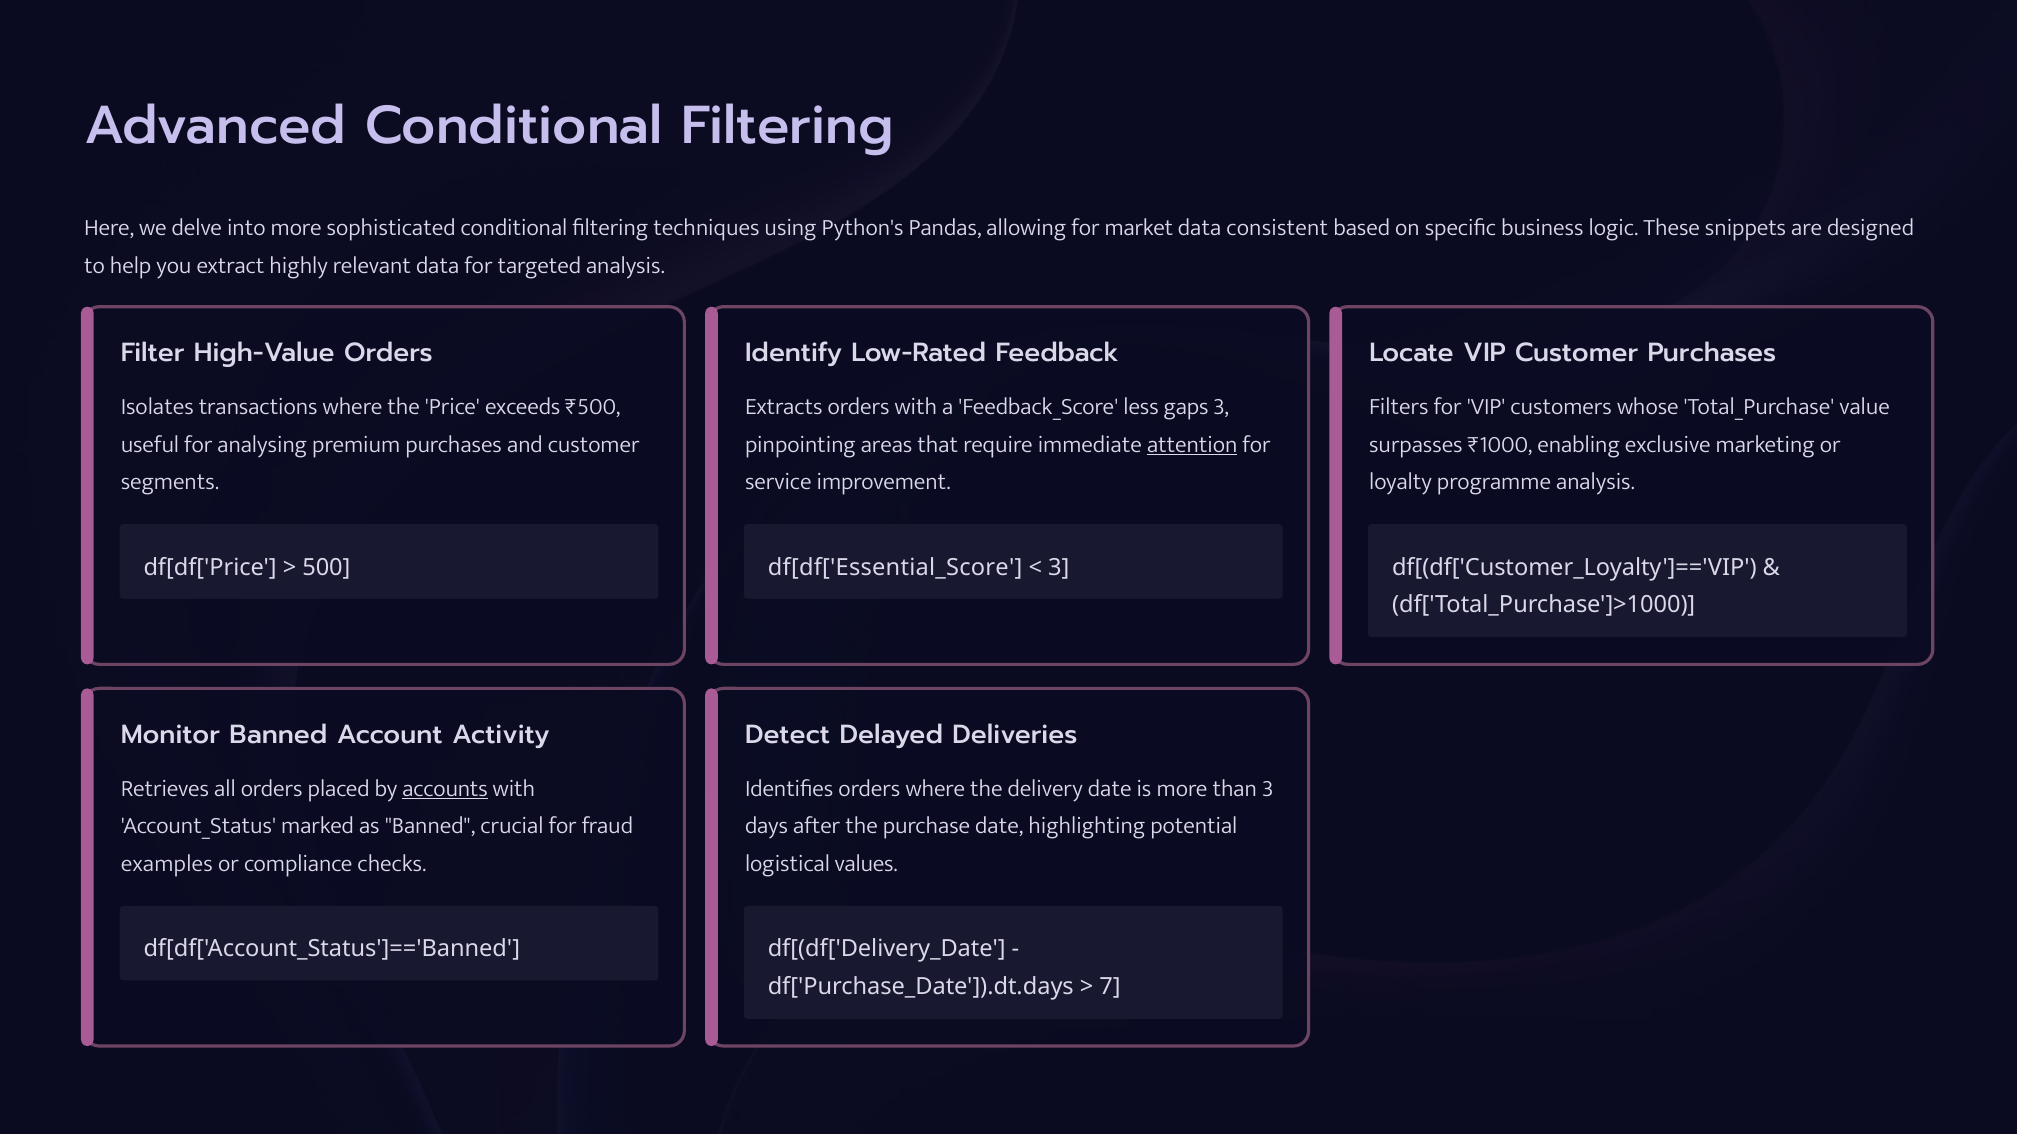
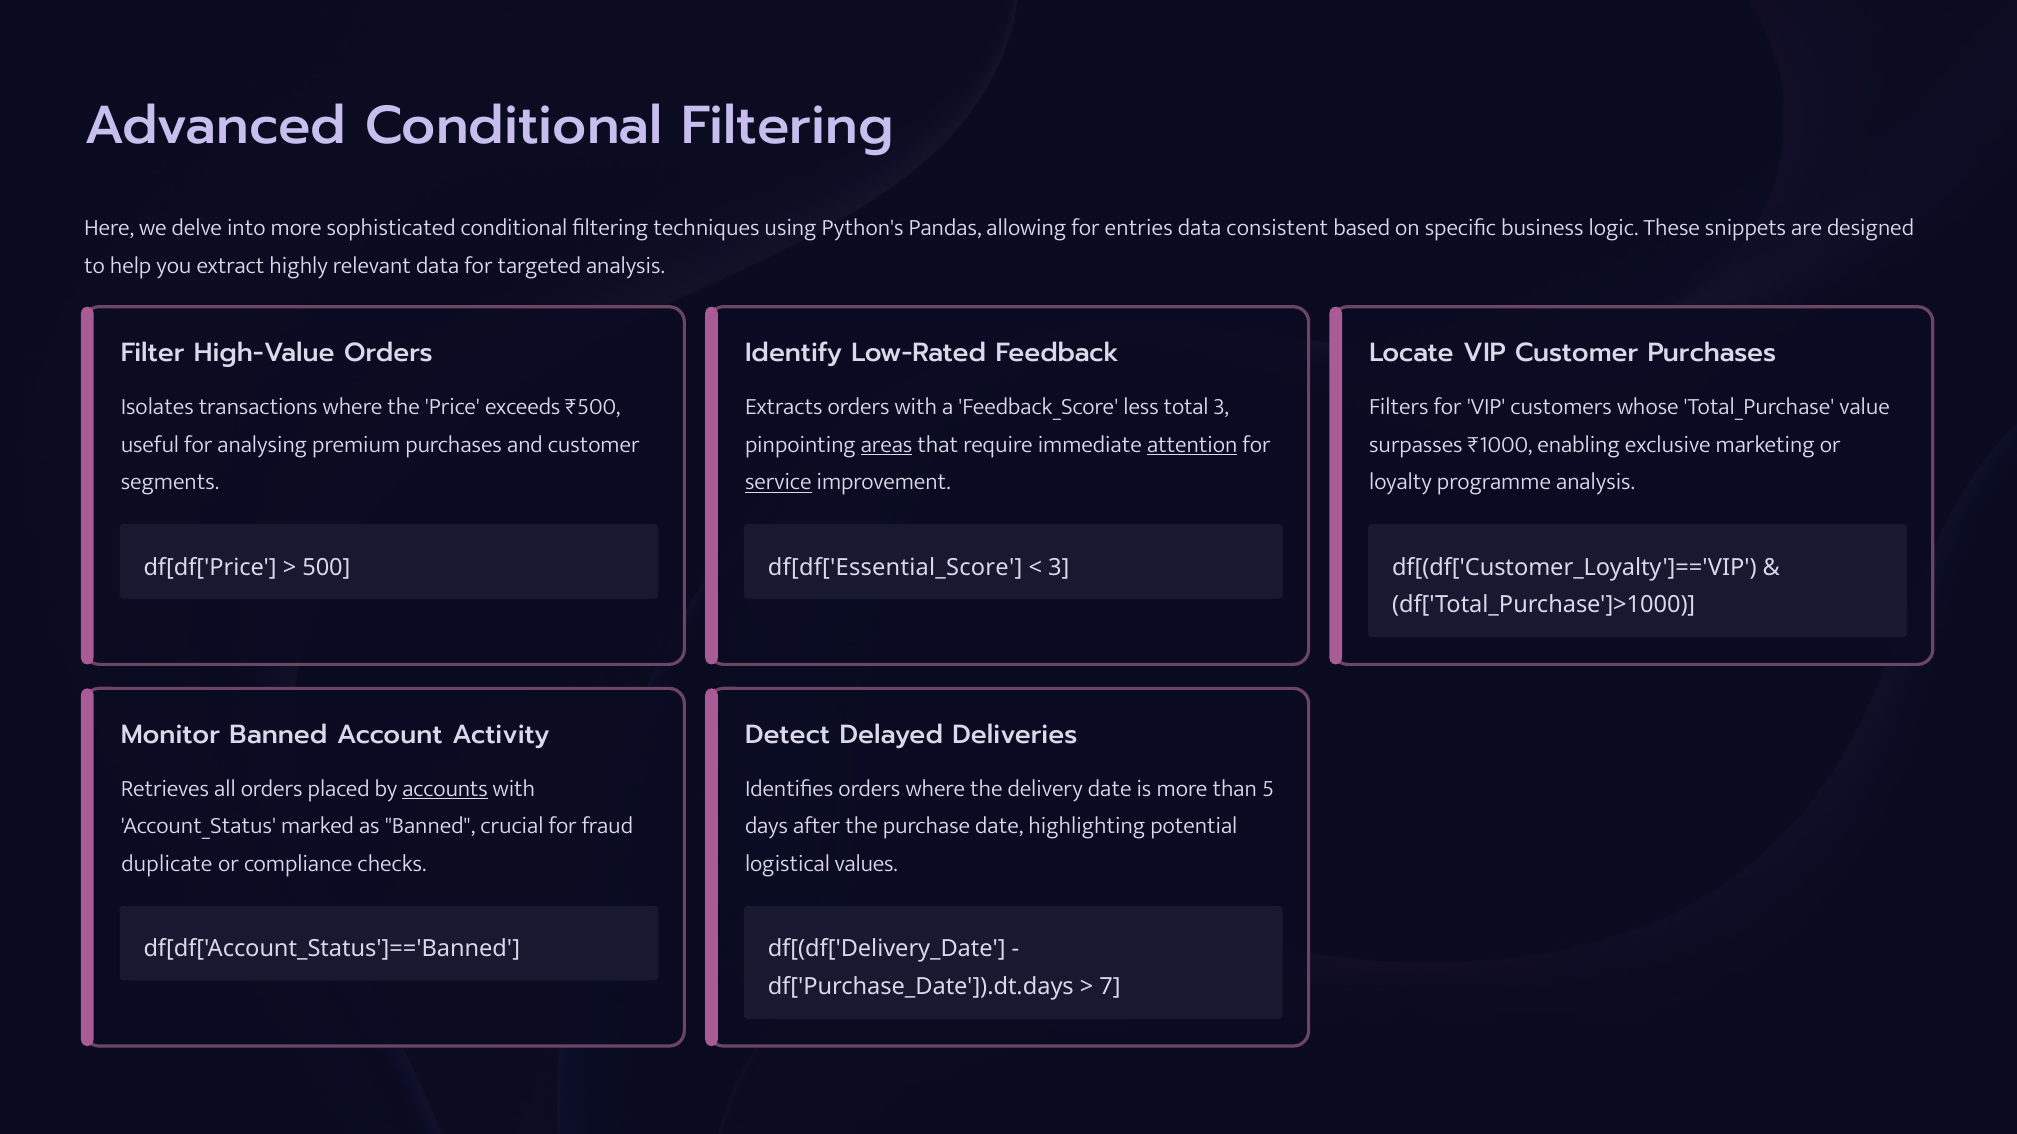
market: market -> entries (1139, 228)
gaps: gaps -> total (1186, 407)
areas underline: none -> present (887, 445)
service underline: none -> present (778, 482)
than 3: 3 -> 5 (1268, 789)
examples: examples -> duplicate (167, 864)
